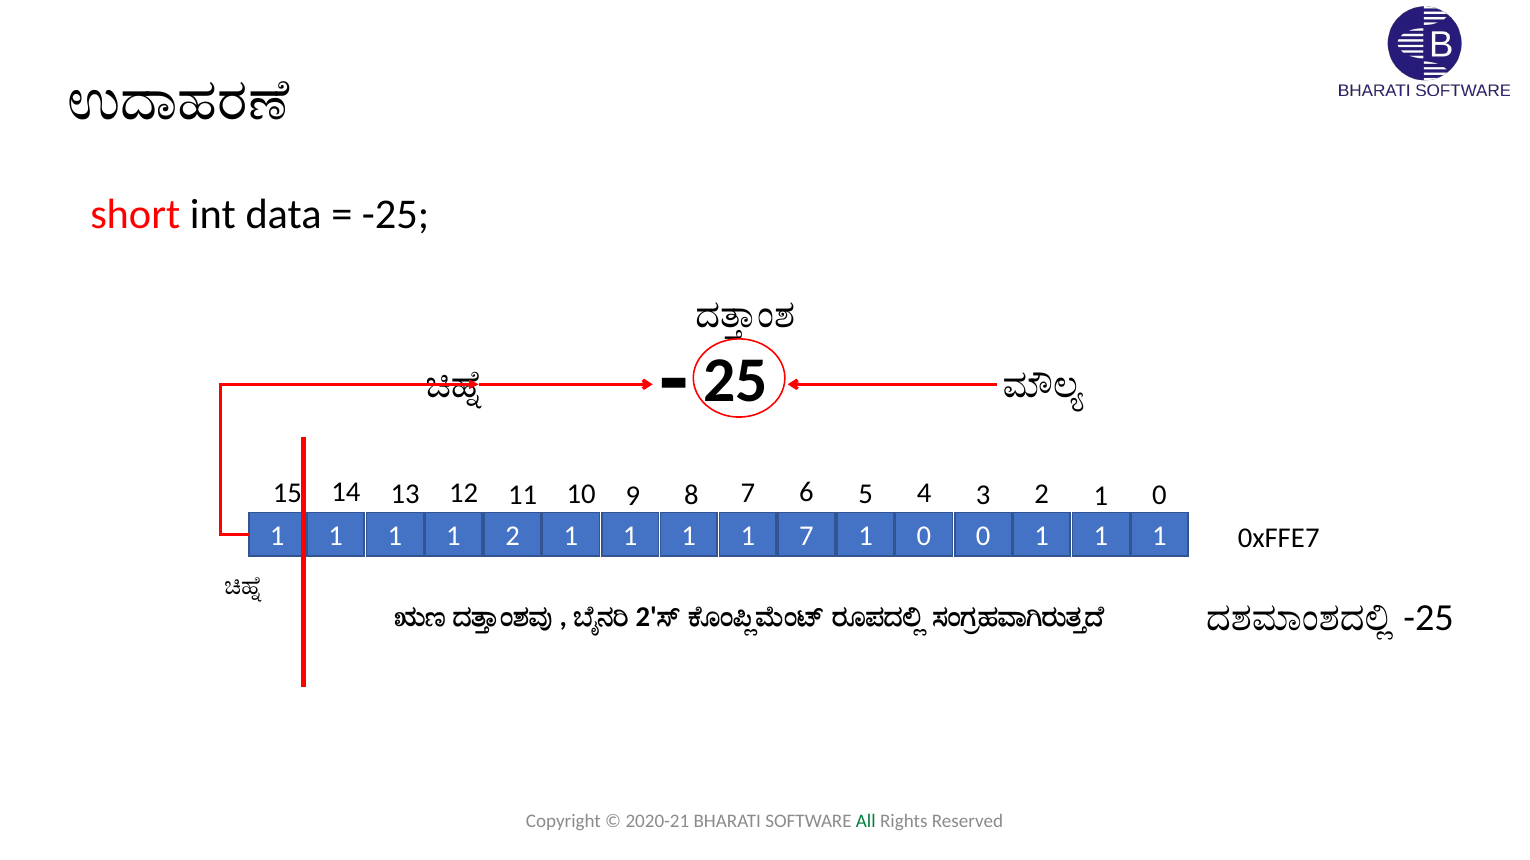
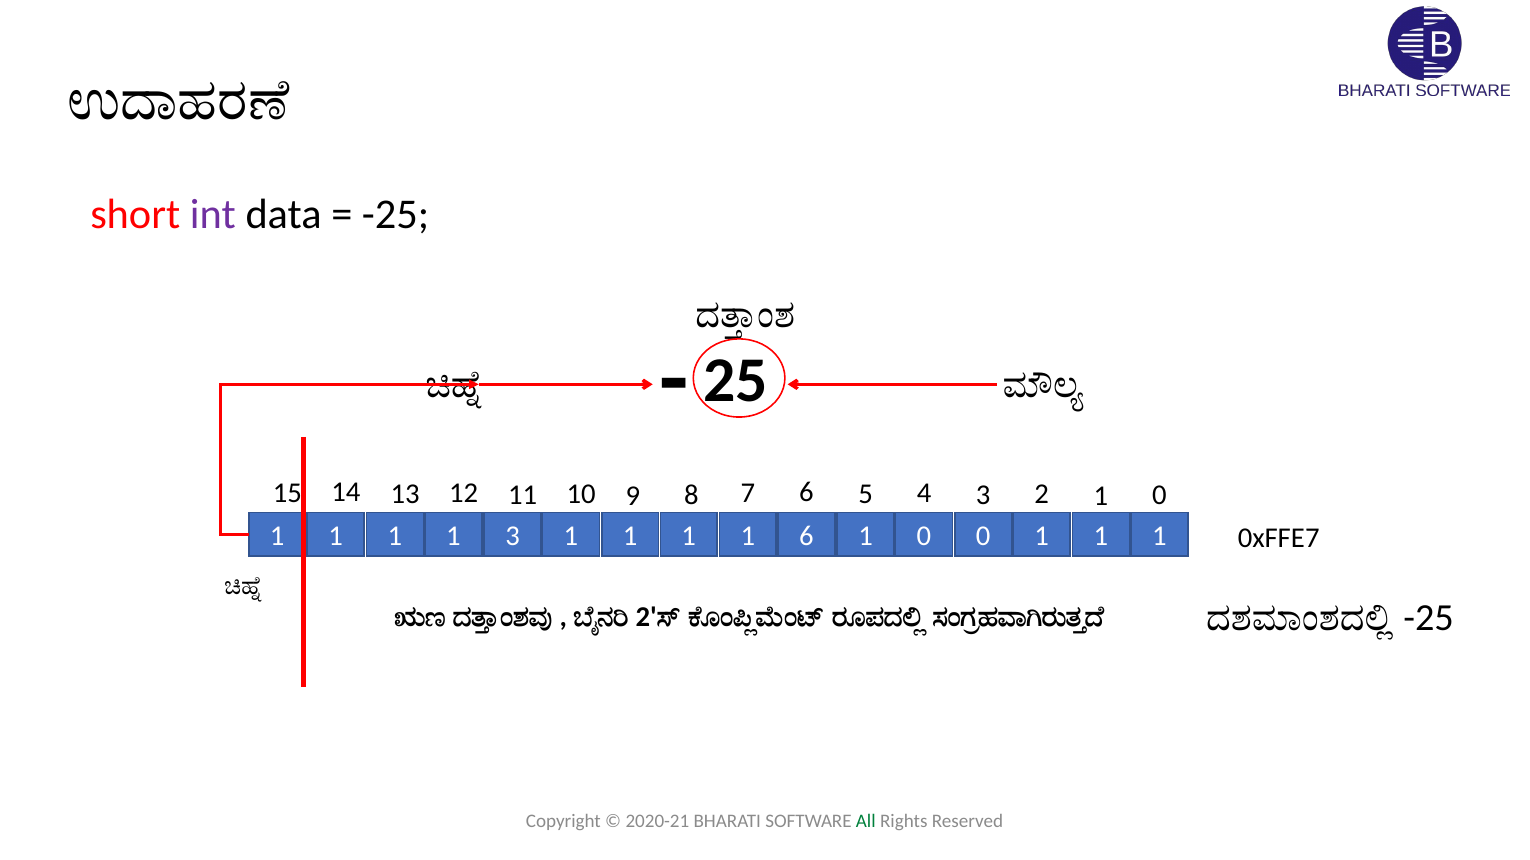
int colour: black -> purple (213, 215)
1 1 2: 2 -> 3 (513, 537)
1 7: 7 -> 6 (806, 537)
